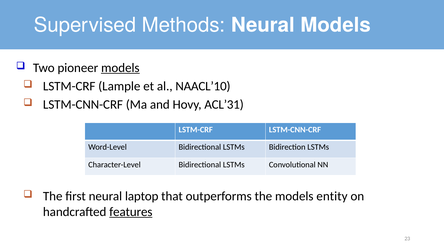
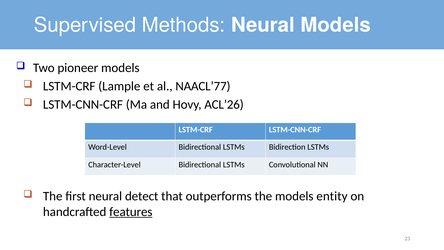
models underline: present -> none (120, 68)
NAACL’10: NAACL’10 -> NAACL’77 (203, 86)
ACL’31: ACL’31 -> ACL’26 (224, 104)
laptop: laptop -> detect (142, 196)
